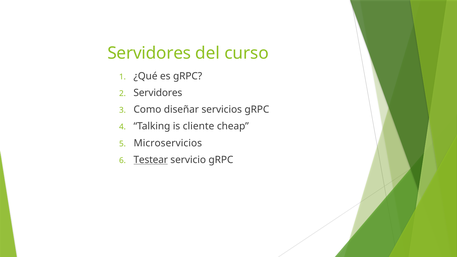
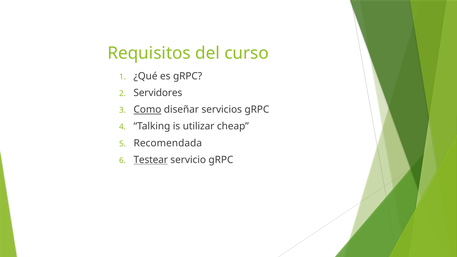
Servidores: Servidores -> Requisitos (149, 53)
Como underline: none -> present (147, 110)
cliente: cliente -> utilizar (199, 126)
Microservicios: Microservicios -> Recomendada (168, 143)
